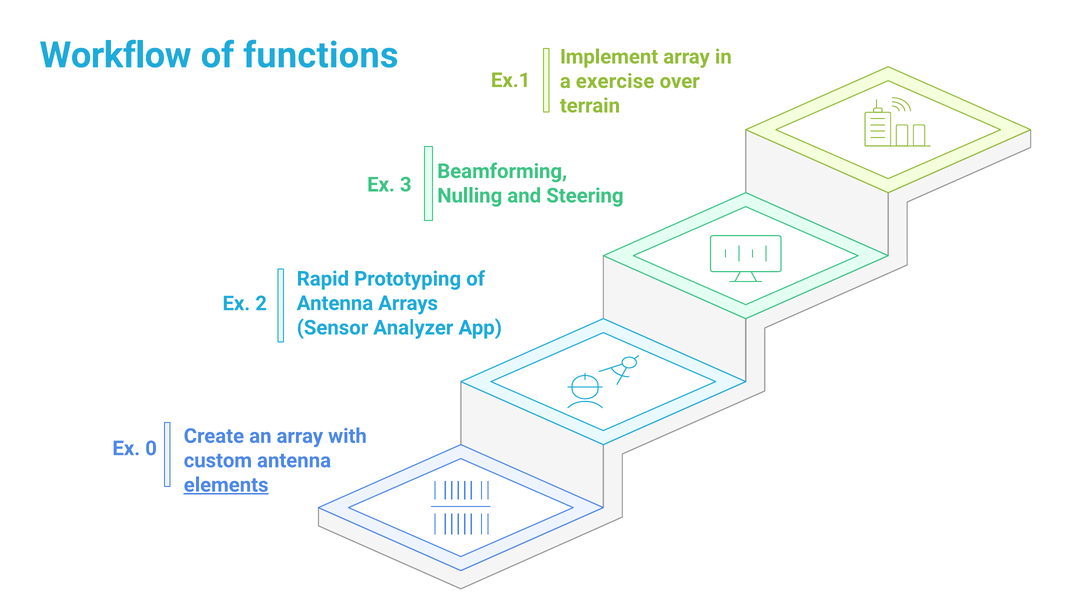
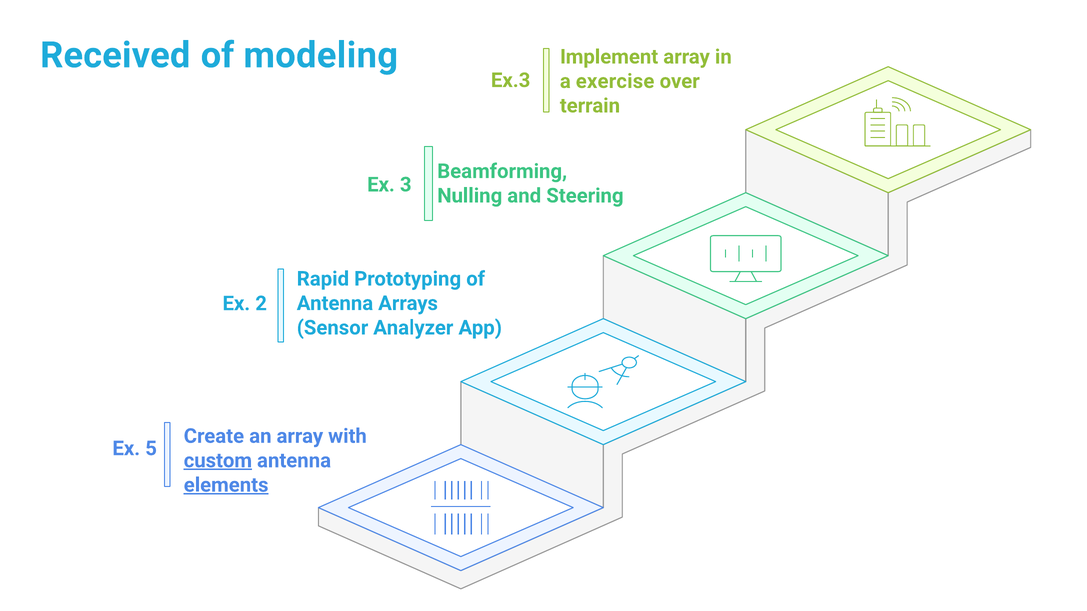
Workflow: Workflow -> Received (115, 55)
functions: functions -> modeling (321, 55)
Ex.1: Ex.1 -> Ex.3 (511, 80)
0: 0 -> 5 (151, 449)
custom underline: none -> present (218, 461)
